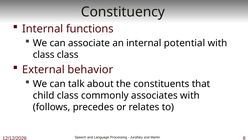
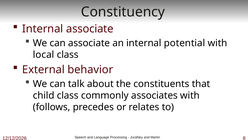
Internal functions: functions -> associate (90, 29)
class: class -> local (44, 55)
